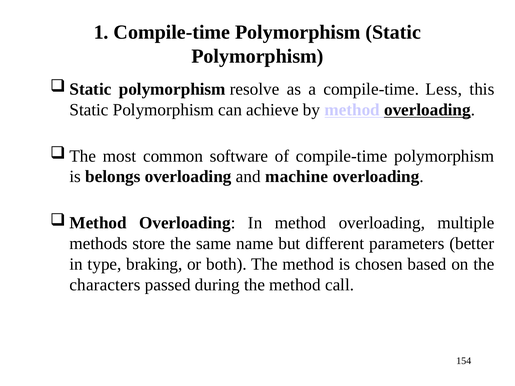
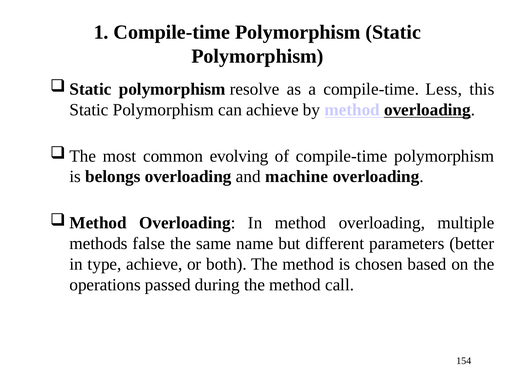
software: software -> evolving (239, 156)
store: store -> false (149, 244)
type braking: braking -> achieve (154, 264)
characters: characters -> operations (105, 285)
